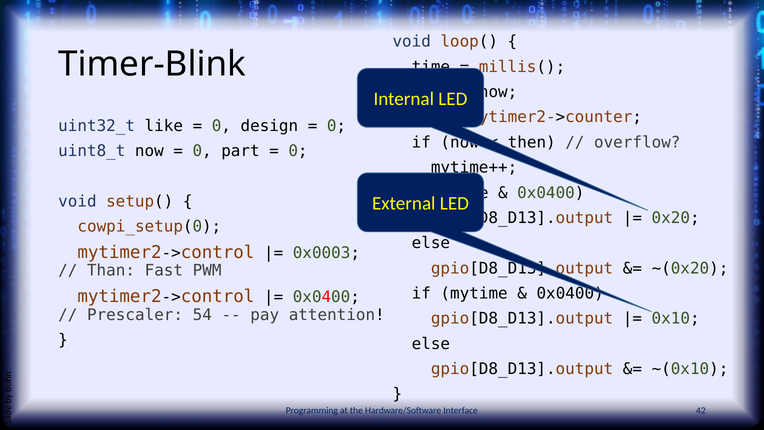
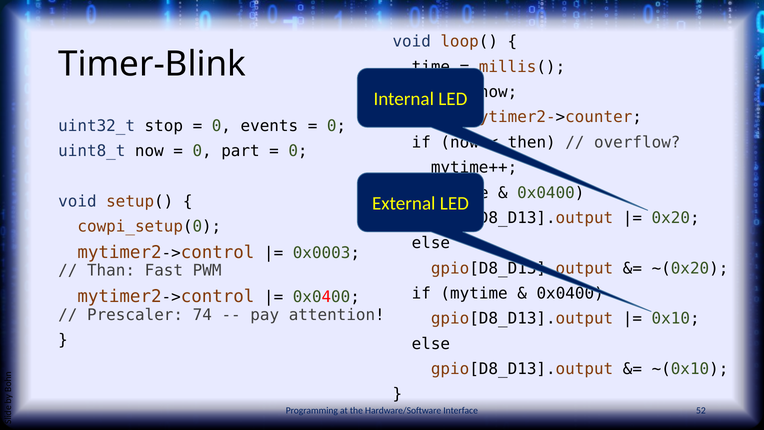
like: like -> stop (164, 126)
design: design -> events (269, 126)
54: 54 -> 74 (202, 315)
42: 42 -> 52 (701, 410)
